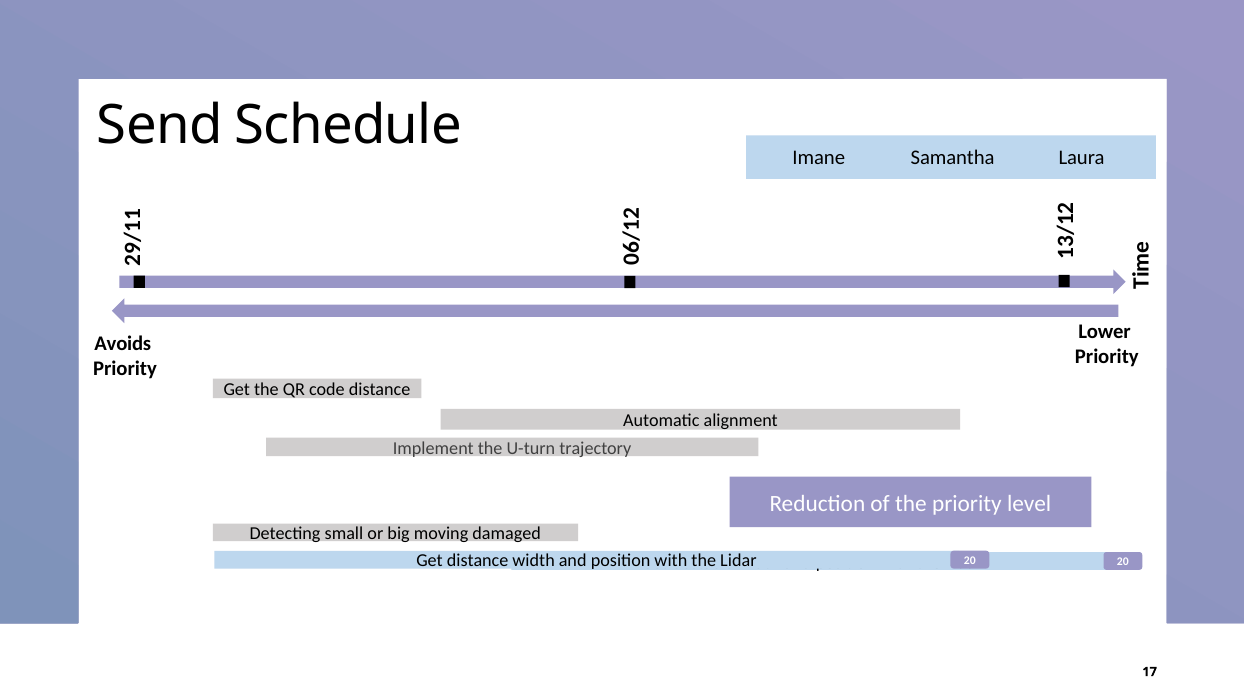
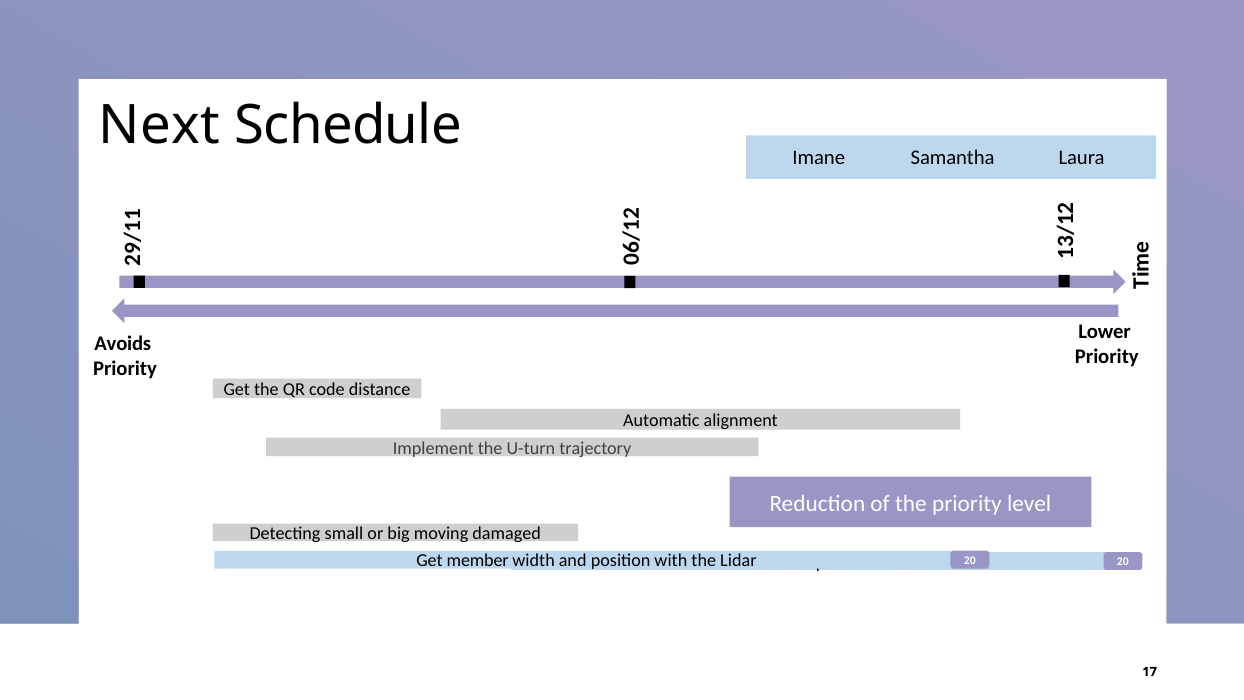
Send: Send -> Next (159, 126)
Get distance: distance -> member (478, 561)
